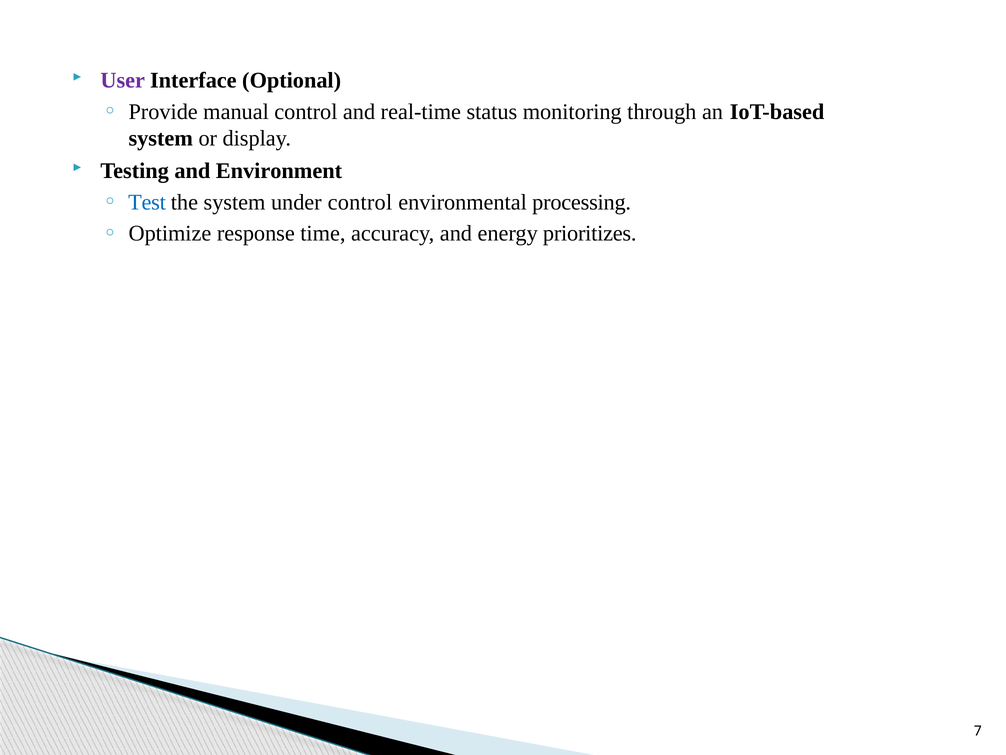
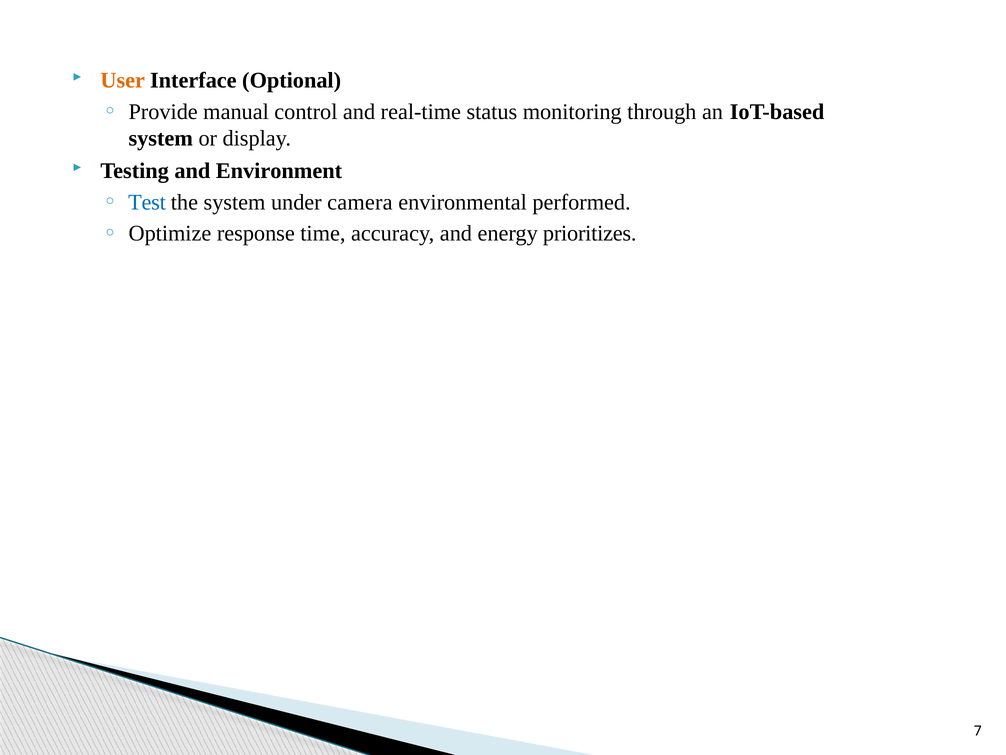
User colour: purple -> orange (123, 80)
under control: control -> camera (360, 202)
processing: processing -> performed (582, 202)
